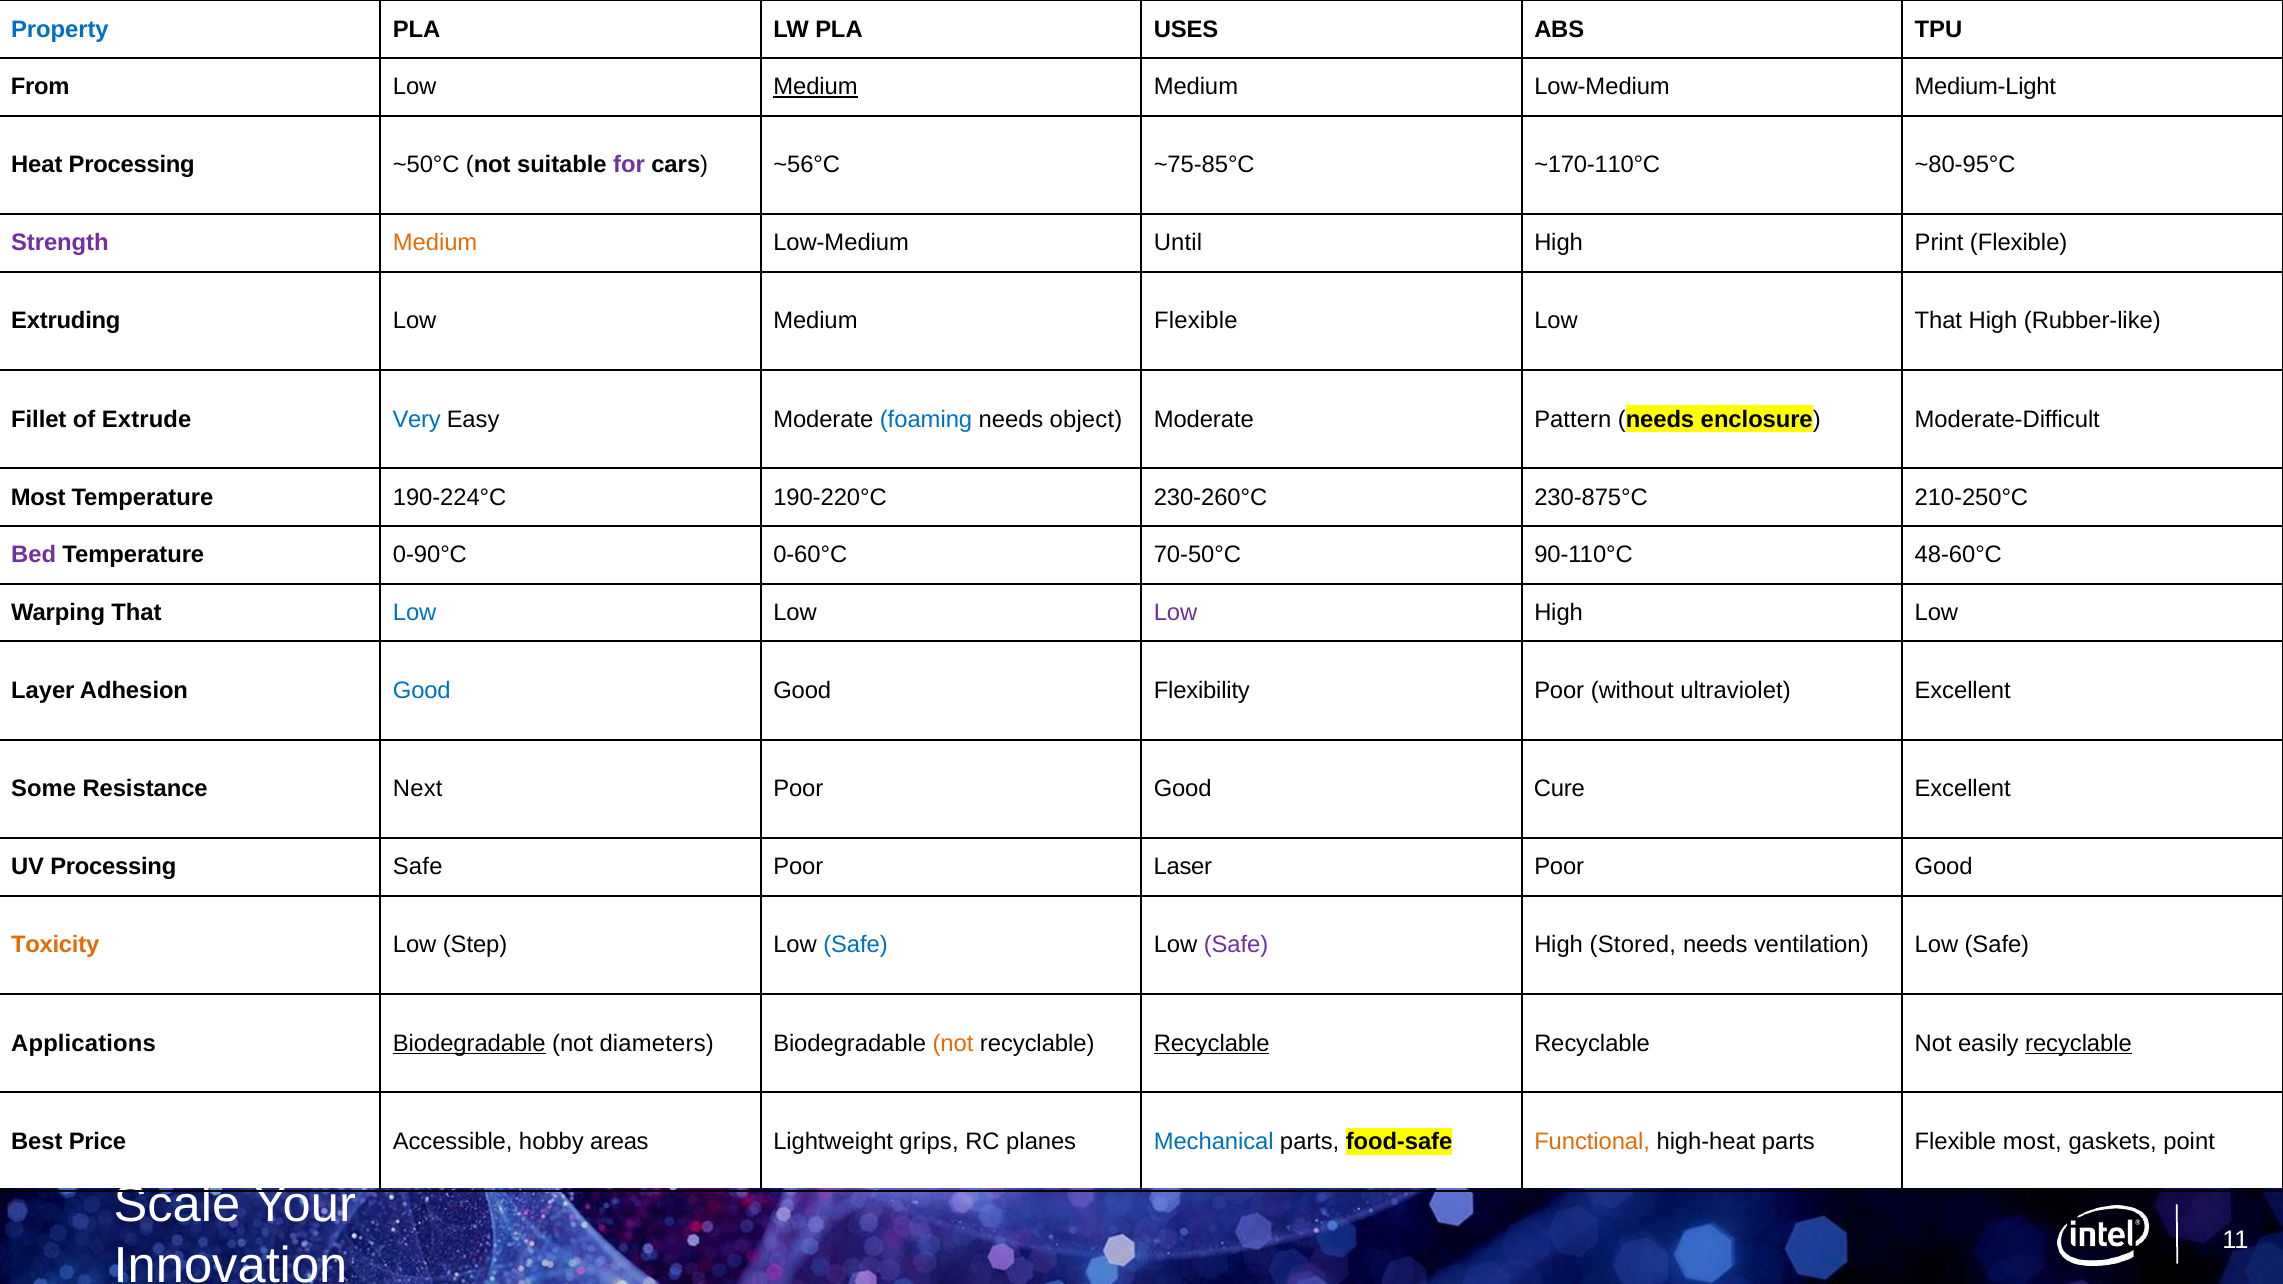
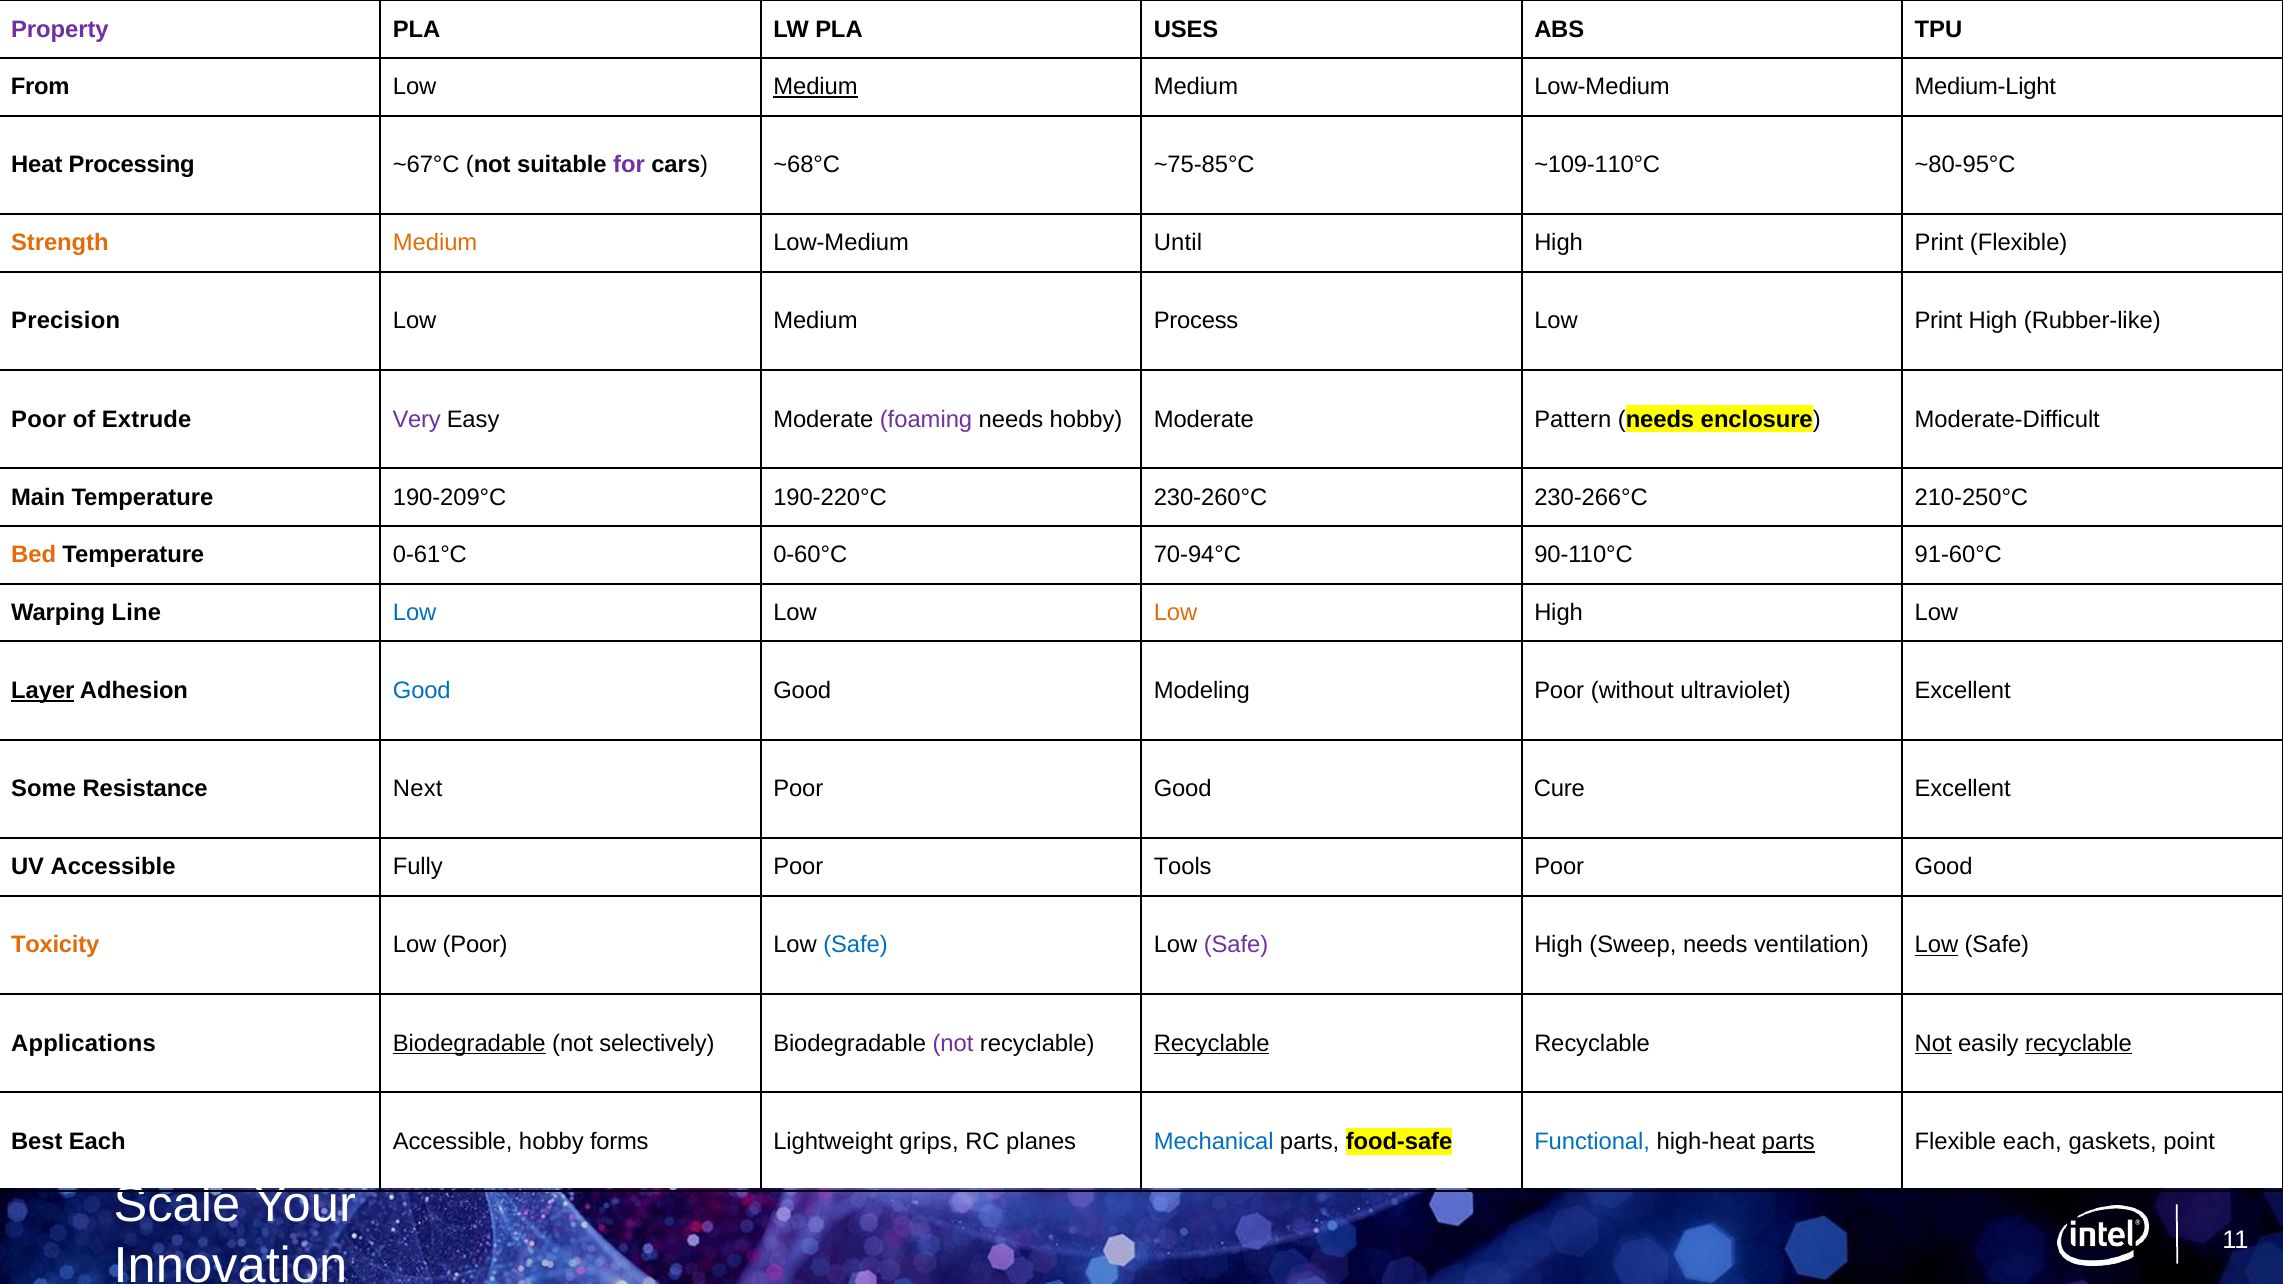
Property colour: blue -> purple (60, 29)
~50°C: ~50°C -> ~67°C (426, 165)
~56°C: ~56°C -> ~68°C (807, 165)
~170-110°C: ~170-110°C -> ~109-110°C (1597, 165)
Strength colour: purple -> orange (60, 243)
Extruding: Extruding -> Precision (66, 321)
Medium Flexible: Flexible -> Process (1196, 321)
Low That: That -> Print (1938, 321)
Fillet: Fillet -> Poor (39, 419)
Very colour: blue -> purple (417, 419)
foaming colour: blue -> purple (926, 419)
needs object: object -> hobby (1086, 419)
Most: Most -> Main (38, 497)
190-224°C: 190-224°C -> 190-209°C (450, 497)
230-875°C: 230-875°C -> 230-266°C (1591, 497)
Bed colour: purple -> orange (34, 555)
0-90°C: 0-90°C -> 0-61°C (430, 555)
70-50°C: 70-50°C -> 70-94°C (1197, 555)
48-60°C: 48-60°C -> 91-60°C (1958, 555)
Warping That: That -> Line (136, 613)
Low colour: purple -> orange (1176, 613)
Layer underline: none -> present (43, 691)
Flexibility: Flexibility -> Modeling (1202, 691)
UV Processing: Processing -> Accessible (113, 867)
Safe: Safe -> Fully (418, 867)
Laser: Laser -> Tools (1183, 867)
Low Step: Step -> Poor (475, 945)
Stored: Stored -> Sweep (1633, 945)
Low underline: none -> present (1936, 945)
diameters: diameters -> selectively (657, 1044)
not colour: orange -> purple (953, 1044)
Not underline: none -> present (1933, 1044)
Best Price: Price -> Each (97, 1142)
areas: areas -> forms (619, 1142)
Functional colour: orange -> blue (1592, 1142)
parts underline: none -> present (1788, 1142)
Flexible most: most -> each (2032, 1142)
